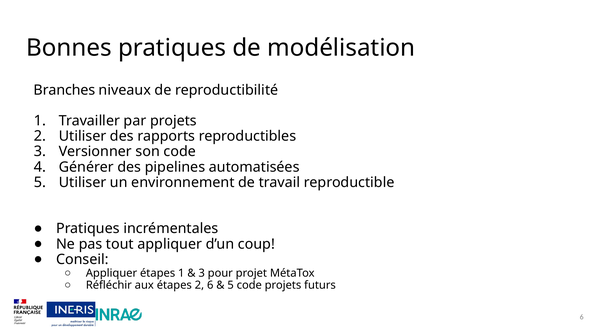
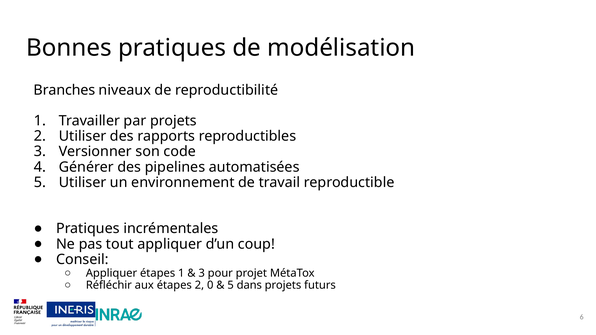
2 6: 6 -> 0 (210, 285)
5 code: code -> dans (249, 285)
